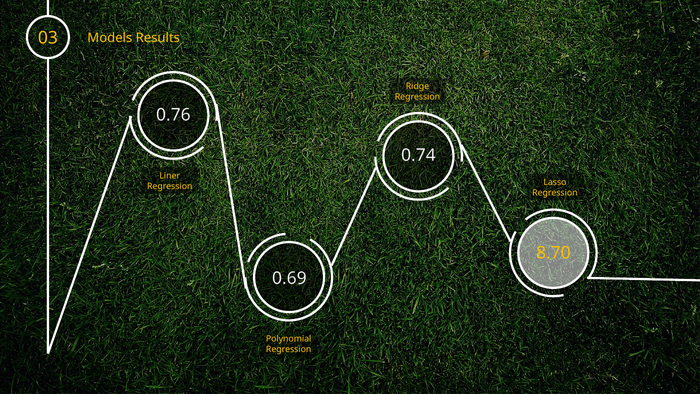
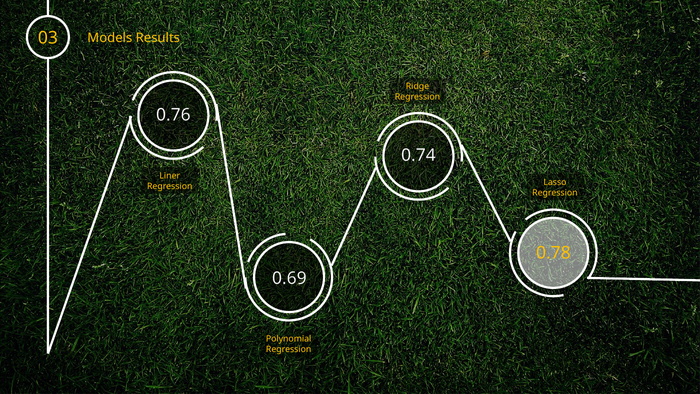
8.70: 8.70 -> 0.78 (553, 253)
